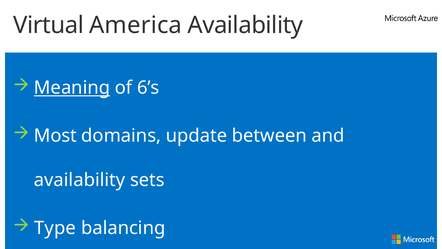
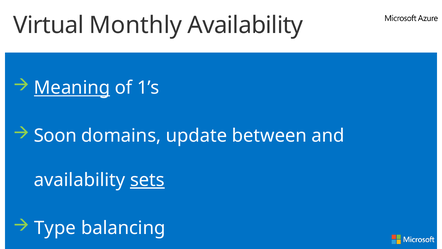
America: America -> Monthly (136, 25)
6’s: 6’s -> 1’s (148, 88)
Most: Most -> Soon (55, 136)
sets underline: none -> present (147, 180)
